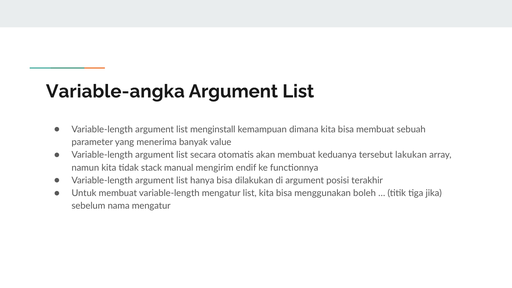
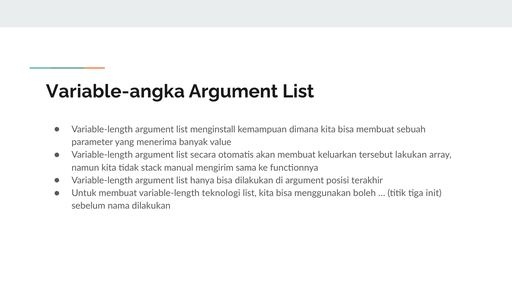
keduanya: keduanya -> keluarkan (337, 155)
endif: endif -> sama (246, 168)
variable-length mengatur: mengatur -> teknologi (221, 193)
jika: jika -> init (434, 193)
nama mengatur: mengatur -> dilakukan (151, 206)
